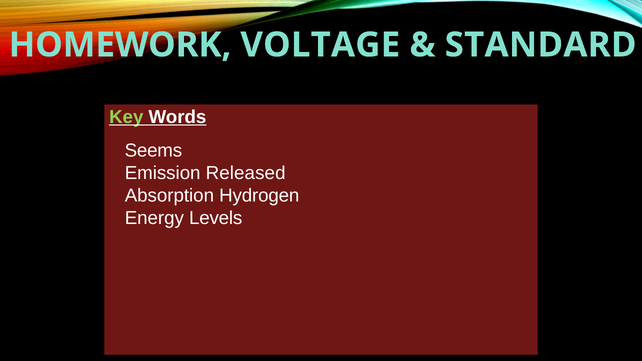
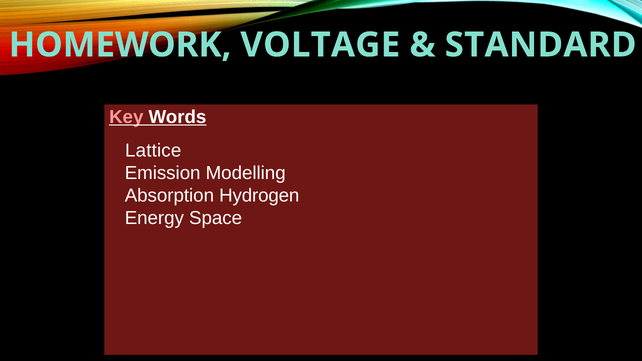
Key colour: light green -> pink (126, 117)
Seems: Seems -> Lattice (153, 151)
Released: Released -> Modelling (246, 173)
Levels: Levels -> Space (216, 218)
